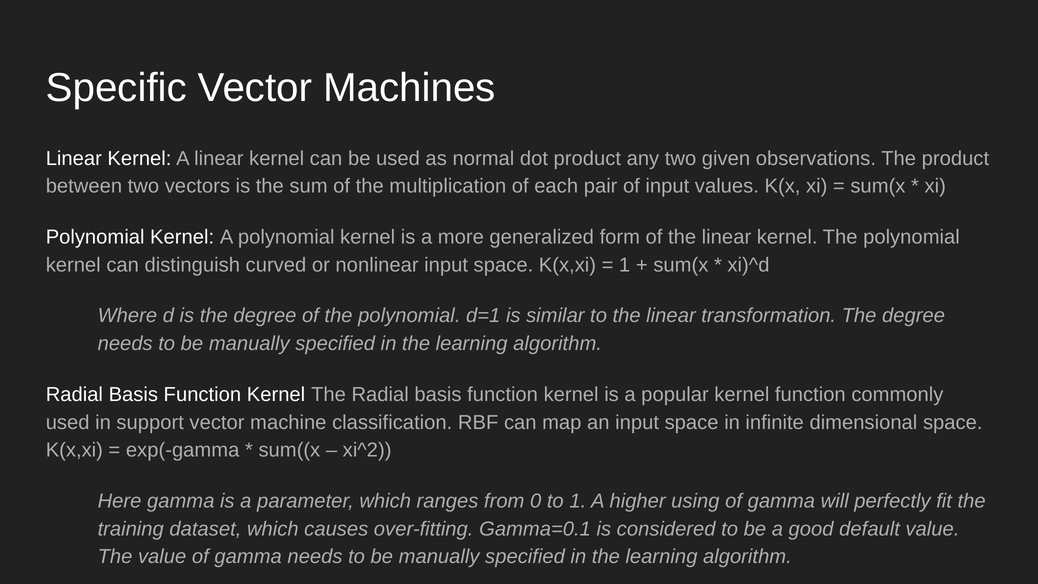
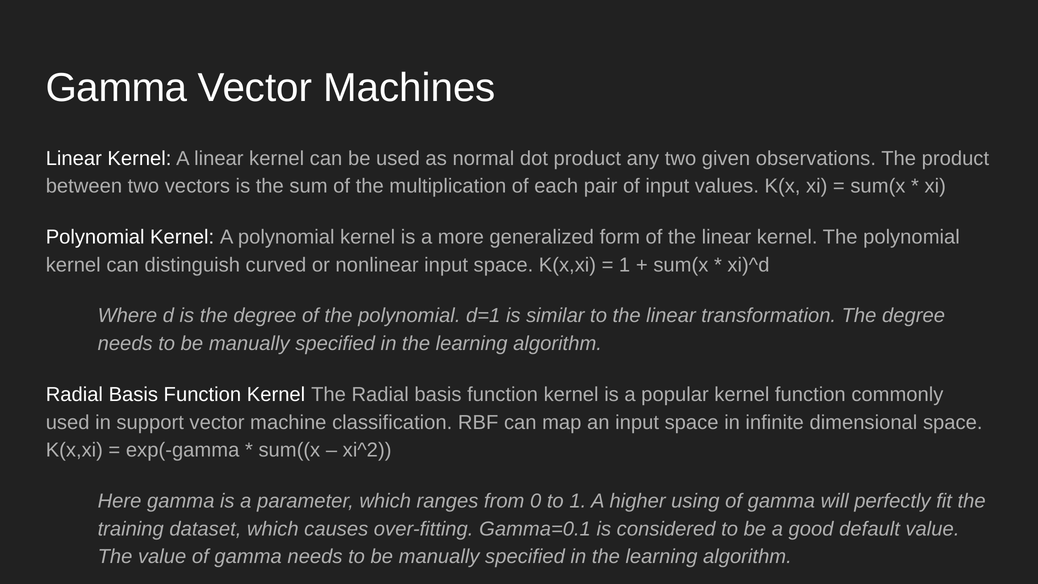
Specific: Specific -> Gamma (116, 88)
